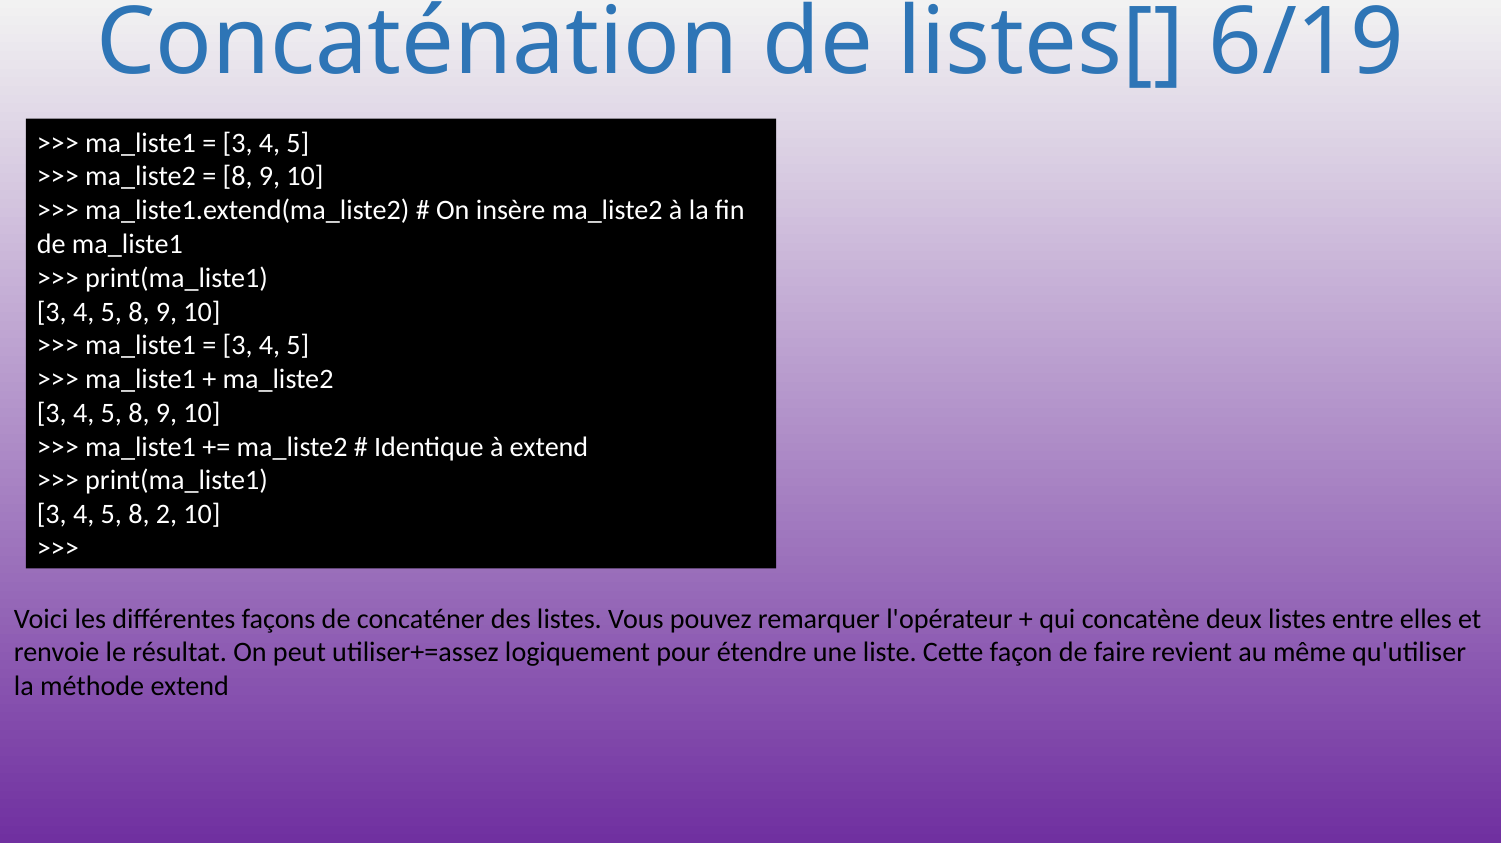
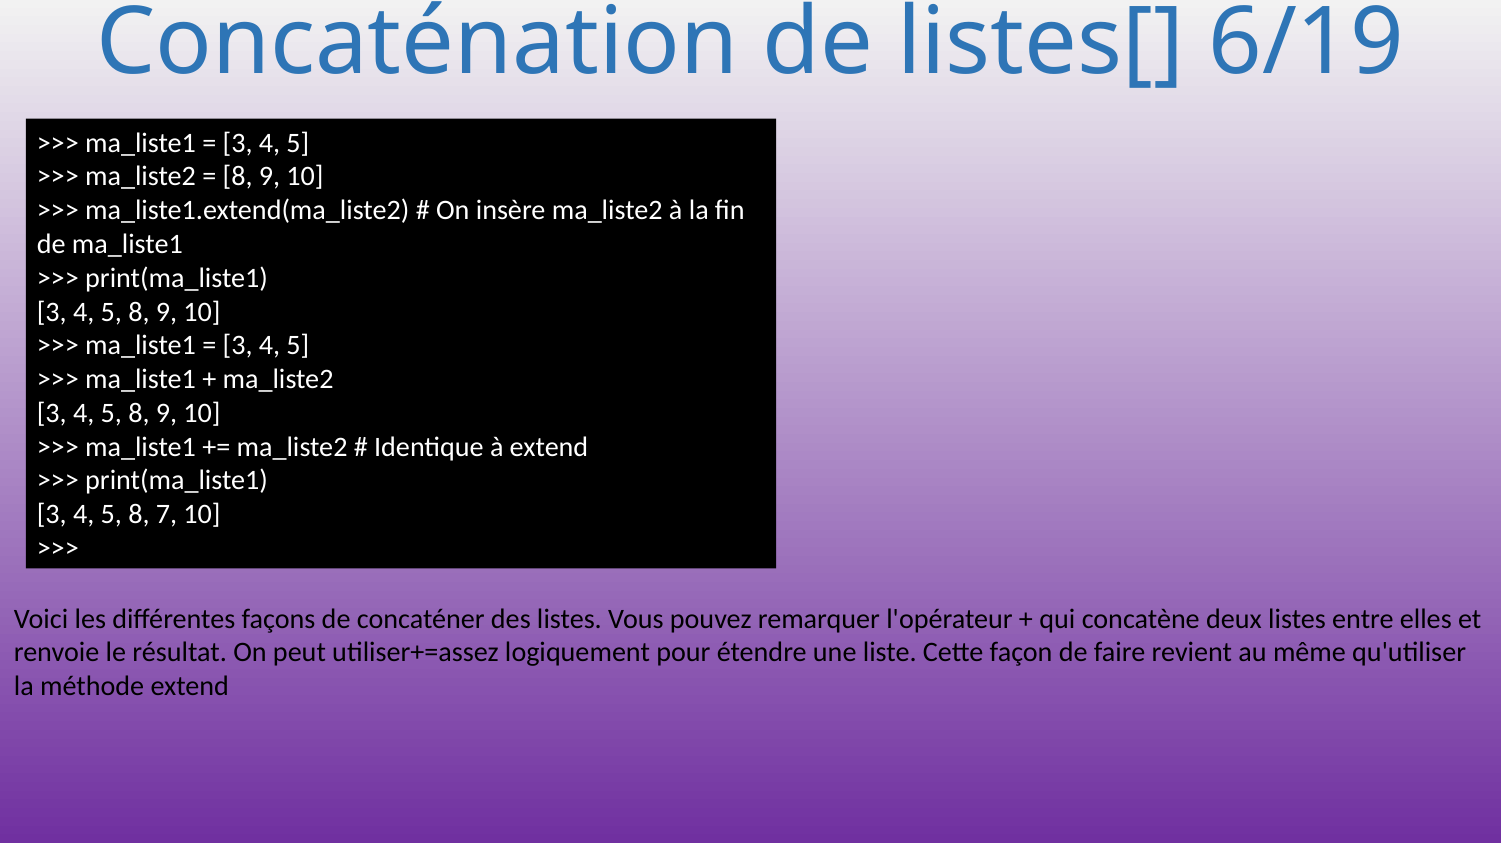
2: 2 -> 7 (166, 514)
